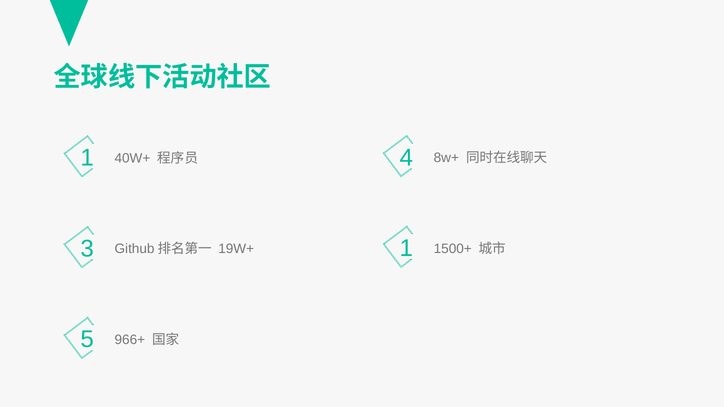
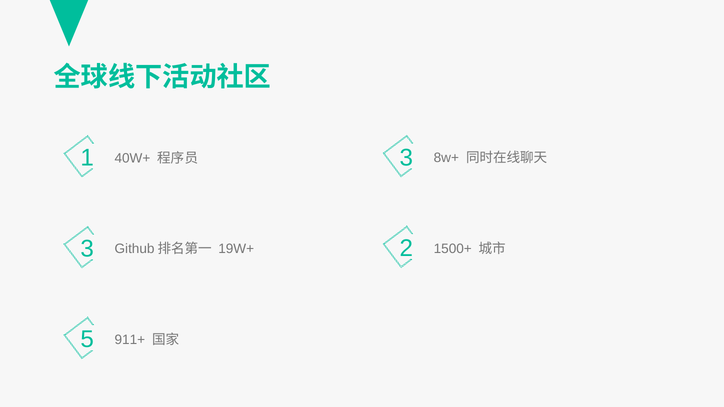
4: 4 -> 3 (406, 158)
19W+ 1: 1 -> 2 (406, 249)
966+: 966+ -> 911+ (130, 340)
